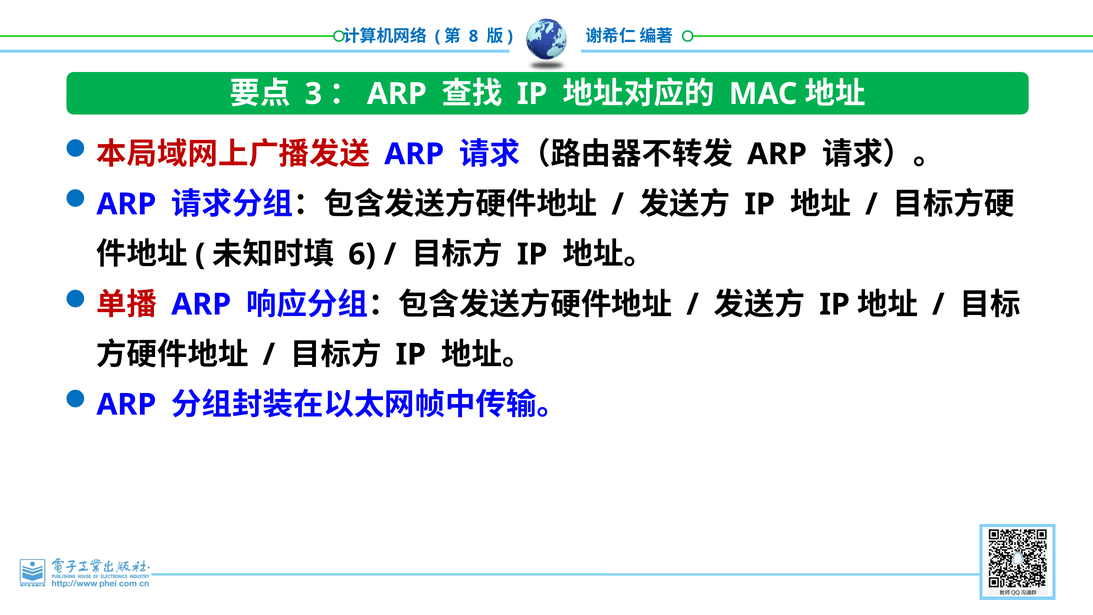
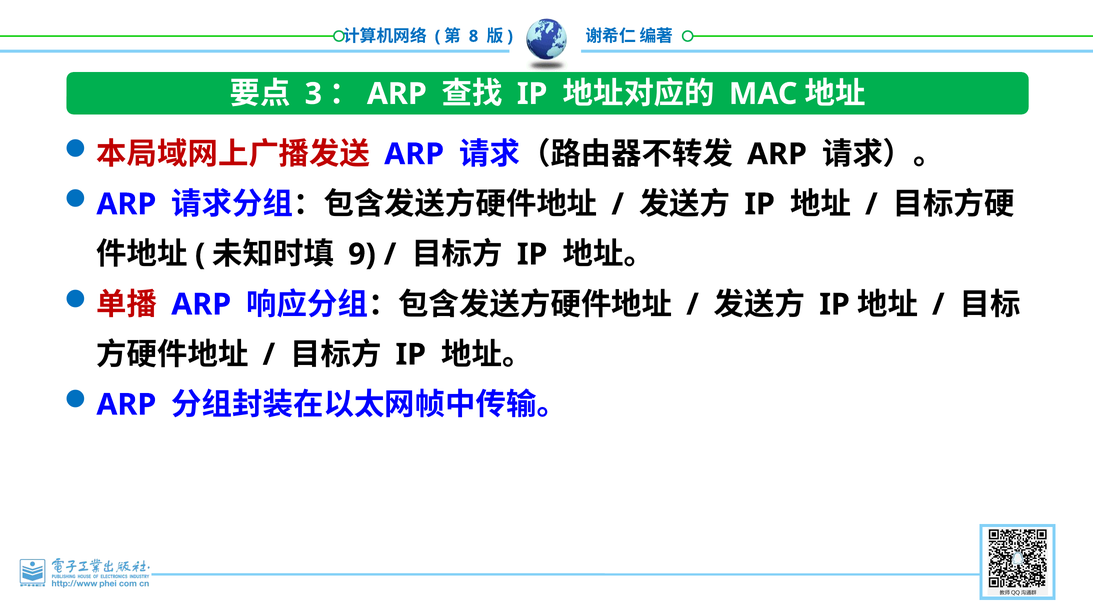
6: 6 -> 9 (362, 254)
